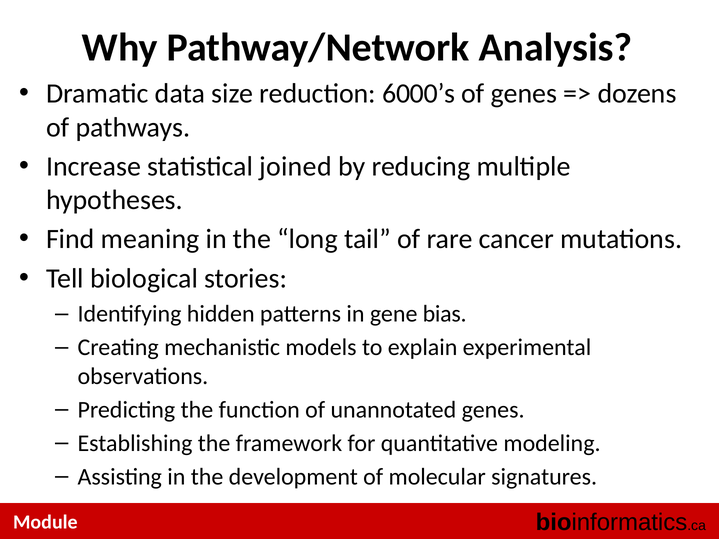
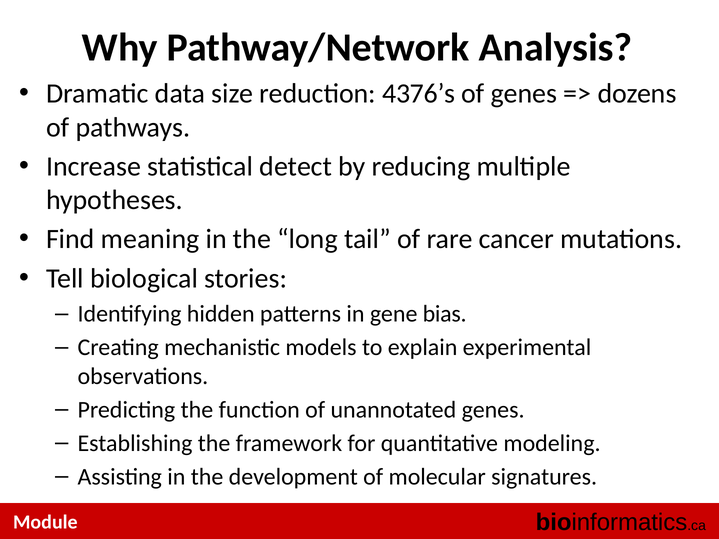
6000’s: 6000’s -> 4376’s (419, 94)
joined: joined -> detect (296, 167)
